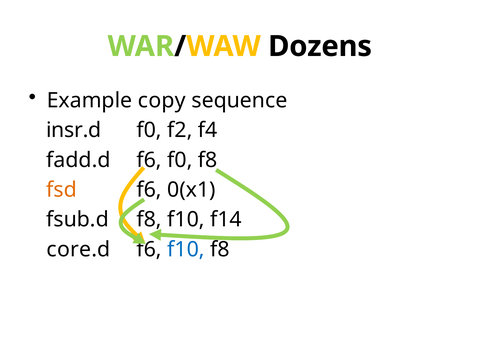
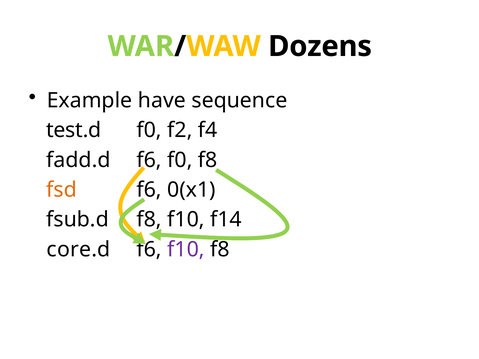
copy: copy -> have (162, 100)
insr.d: insr.d -> test.d (74, 130)
f10 colour: blue -> purple (186, 250)
